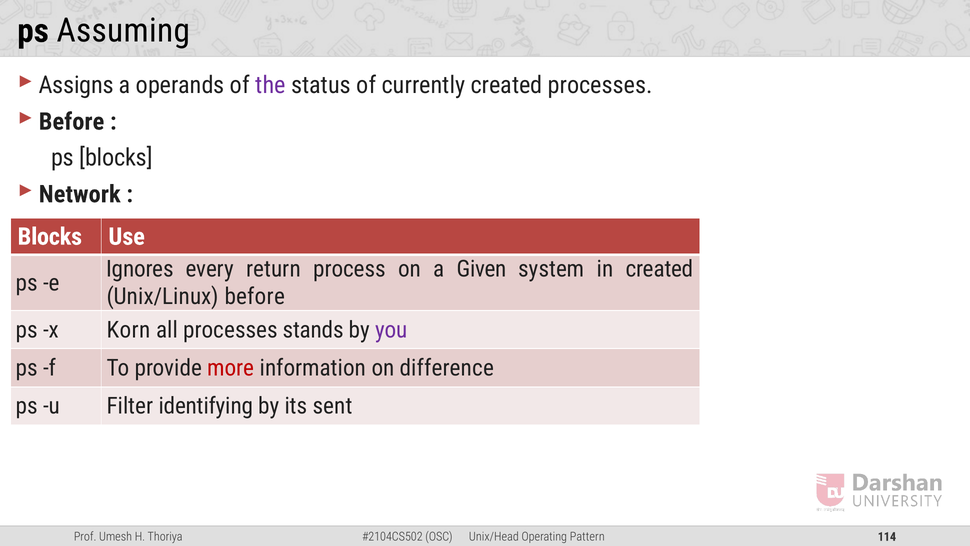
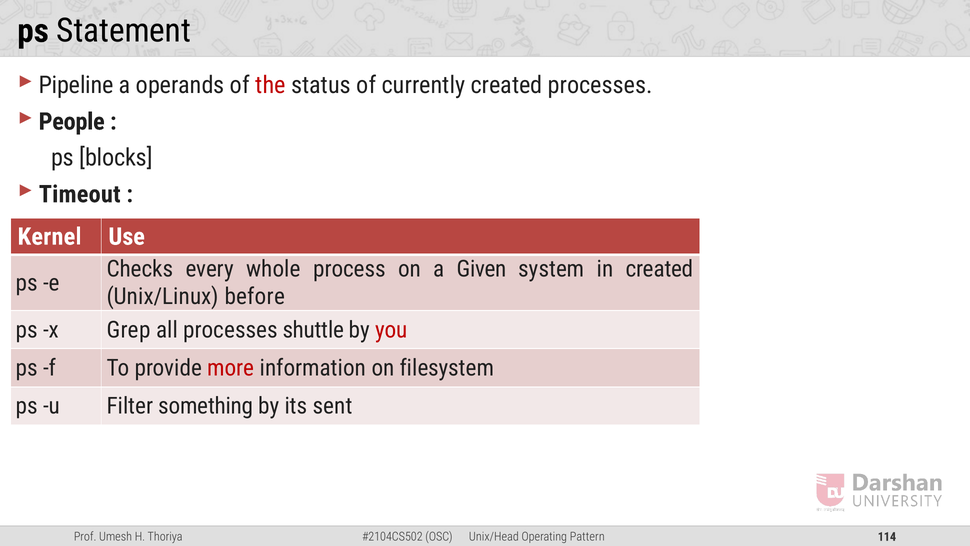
Assuming: Assuming -> Statement (124, 31)
Assigns: Assigns -> Pipeline (76, 85)
the colour: purple -> red (270, 85)
Before: Before -> People (72, 122)
Network: Network -> Timeout (80, 194)
Blocks: Blocks -> Kernel (50, 237)
Ignores: Ignores -> Checks (140, 269)
return: return -> whole (273, 269)
Korn: Korn -> Grep (129, 330)
stands: stands -> shuttle (313, 330)
you colour: purple -> red (391, 330)
difference: difference -> filesystem (447, 368)
identifying: identifying -> something (206, 406)
